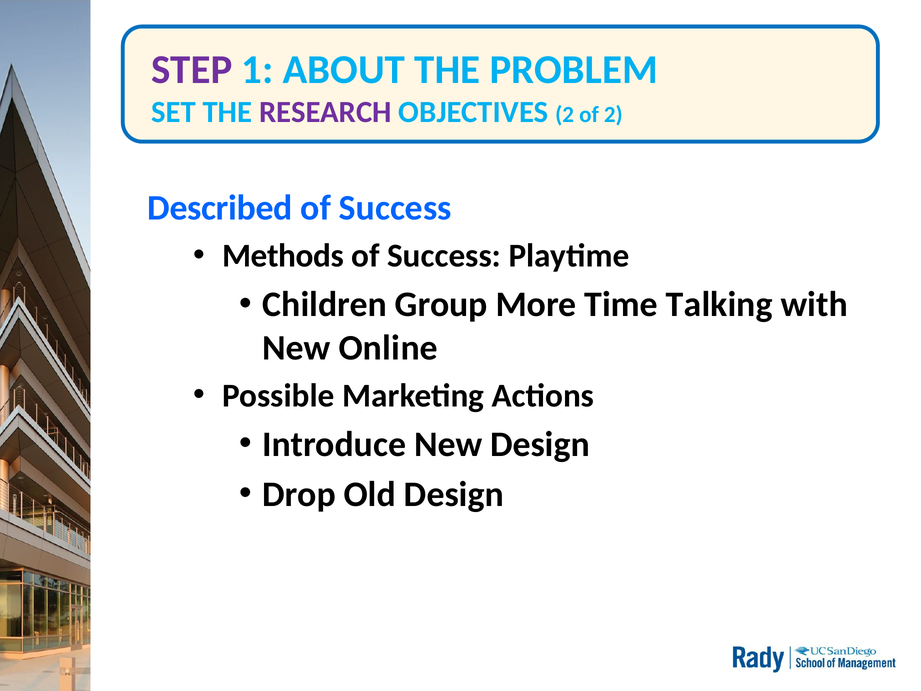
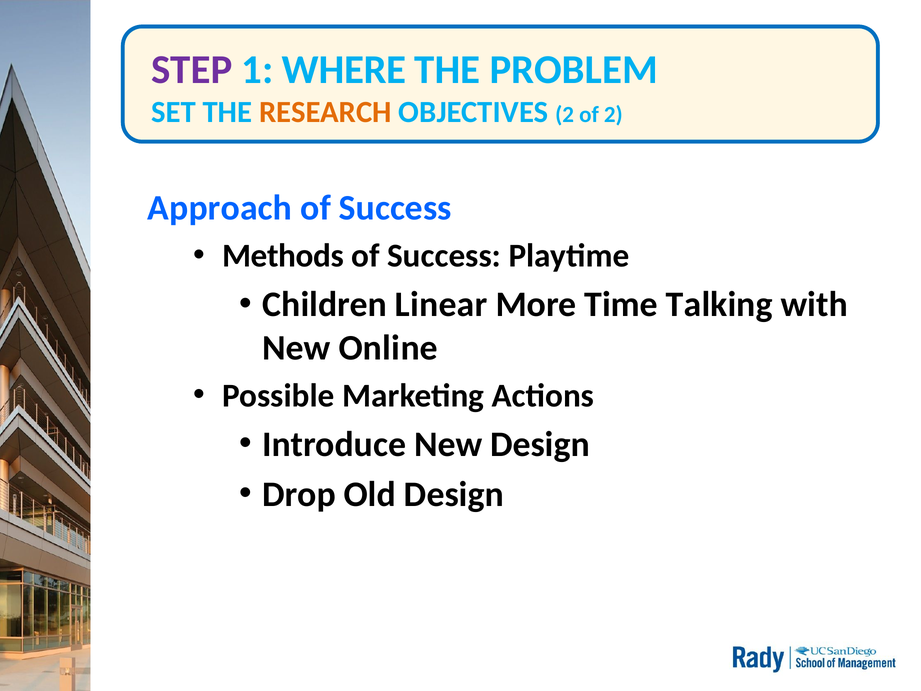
ABOUT: ABOUT -> WHERE (344, 70)
RESEARCH colour: purple -> orange (325, 112)
Described: Described -> Approach (220, 208)
Group: Group -> Linear (441, 305)
